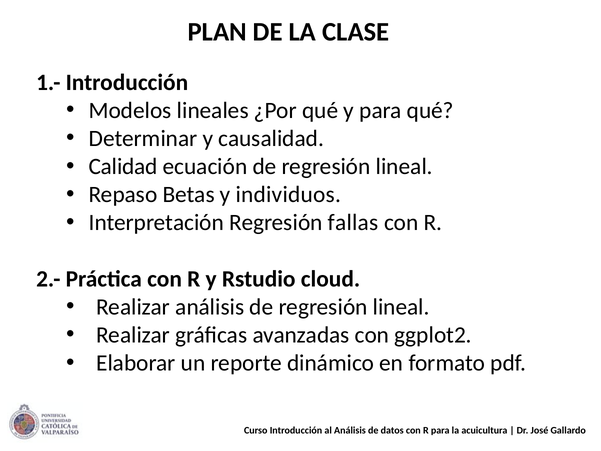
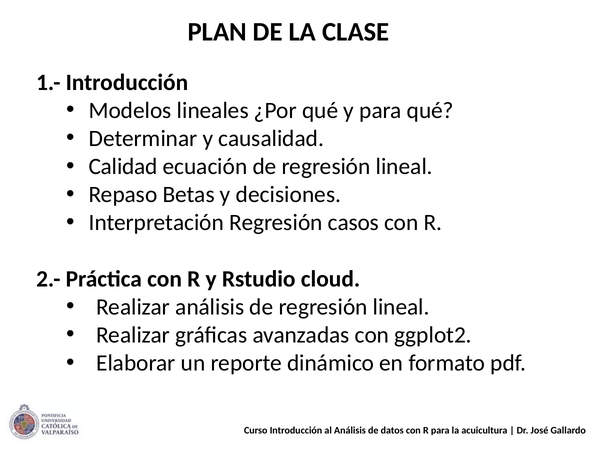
individuos: individuos -> decisiones (289, 195)
fallas: fallas -> casos (353, 223)
